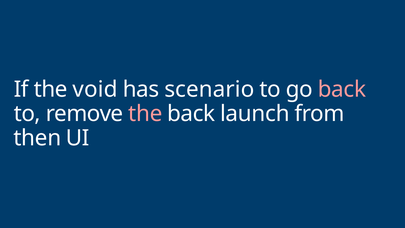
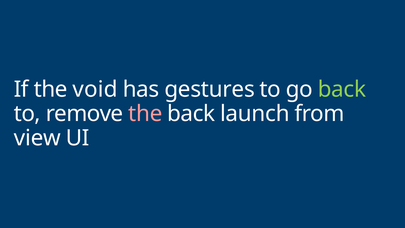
scenario: scenario -> gestures (210, 89)
back colour: pink -> light green (342, 89)
then: then -> view (37, 138)
